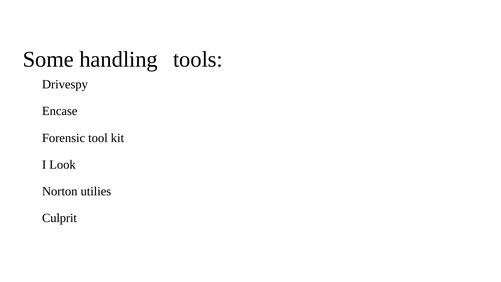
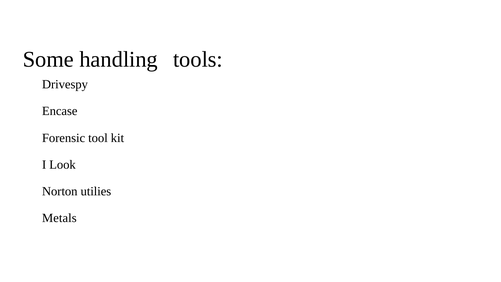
Culprit: Culprit -> Metals (59, 218)
